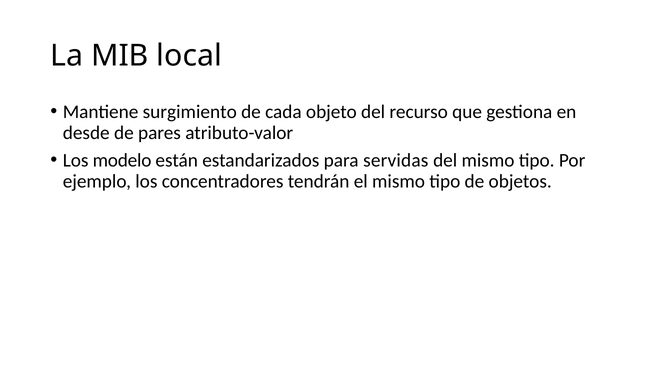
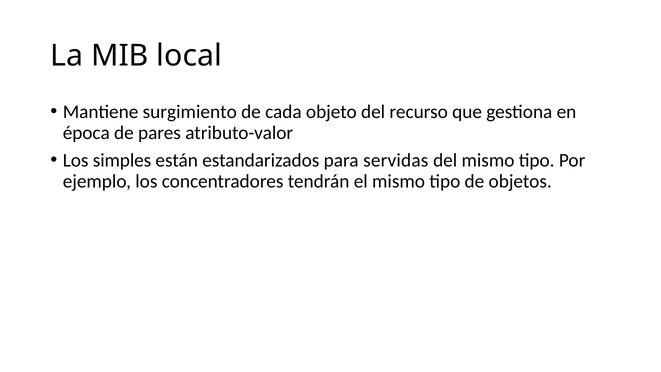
desde: desde -> época (86, 133)
modelo: modelo -> simples (122, 160)
